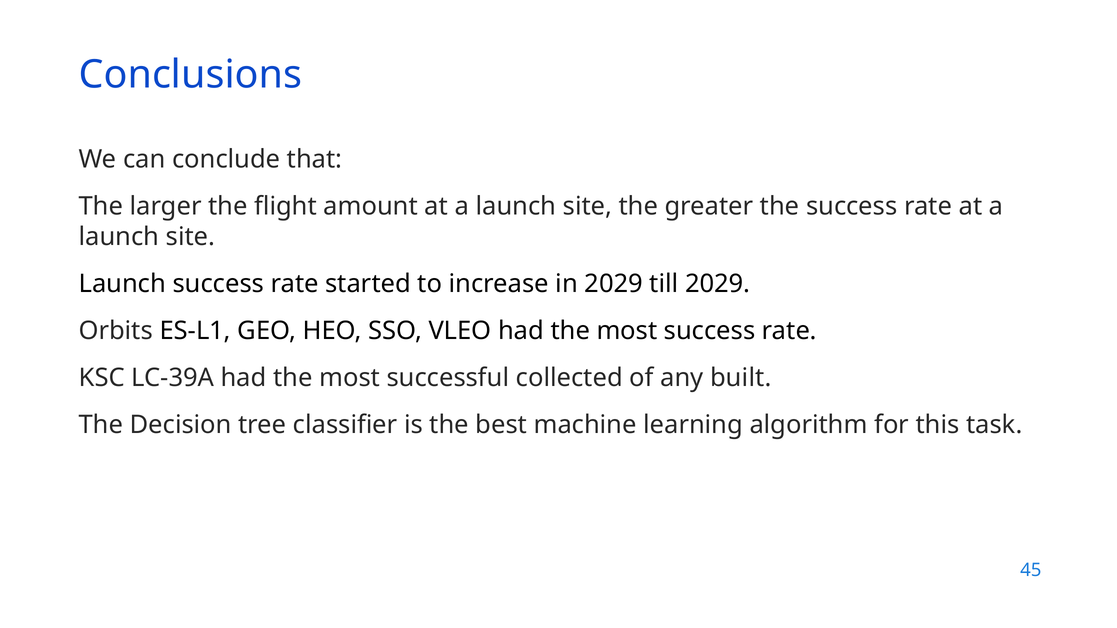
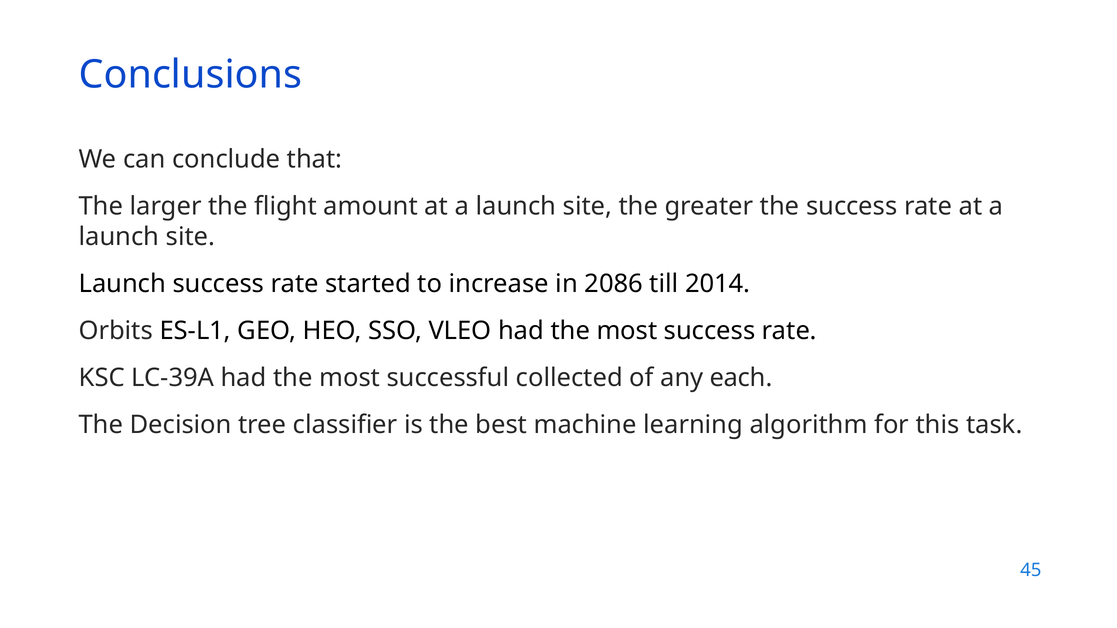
in 2029: 2029 -> 2086 (614, 284)
till 2029: 2029 -> 2014 (718, 284)
built: built -> each (741, 378)
